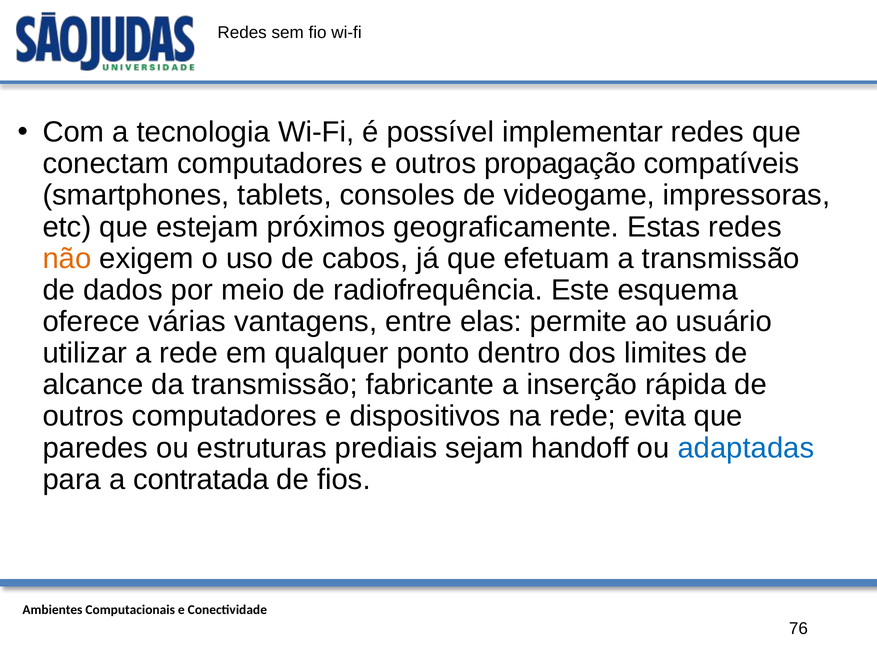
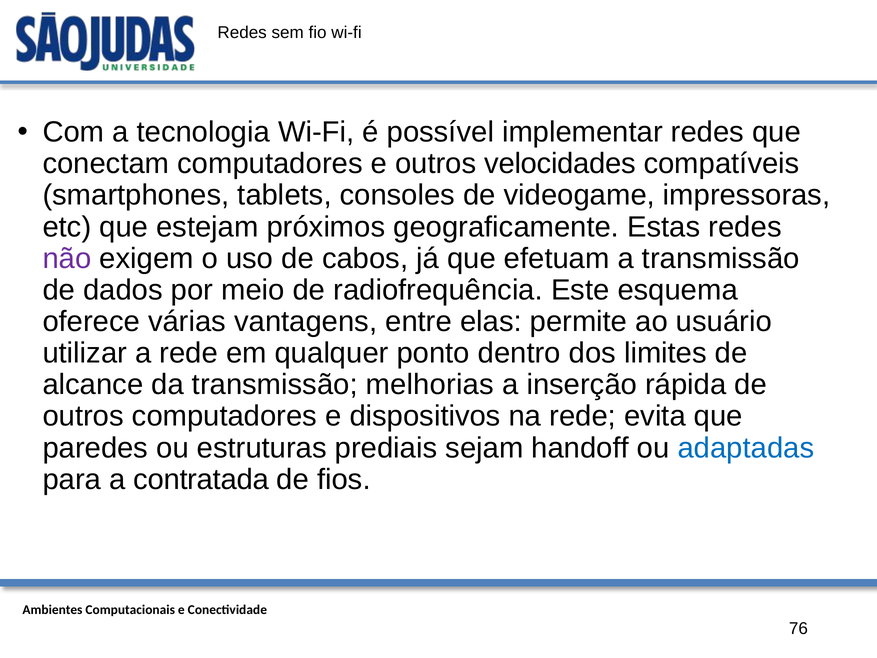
propagação: propagação -> velocidades (560, 164)
não colour: orange -> purple (67, 258)
fabricante: fabricante -> melhorias (430, 385)
